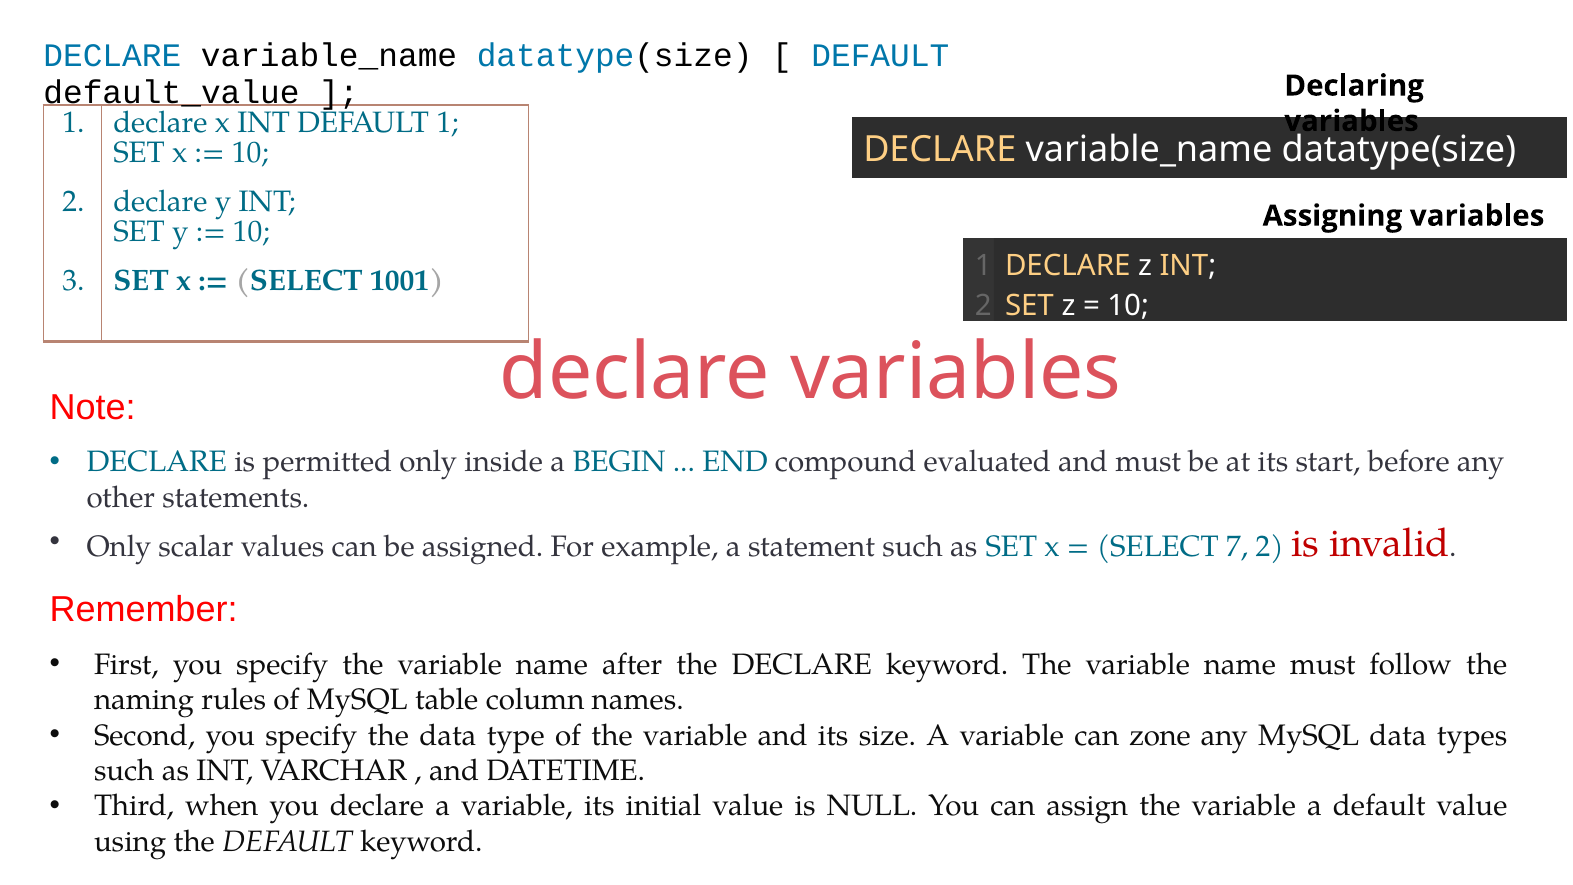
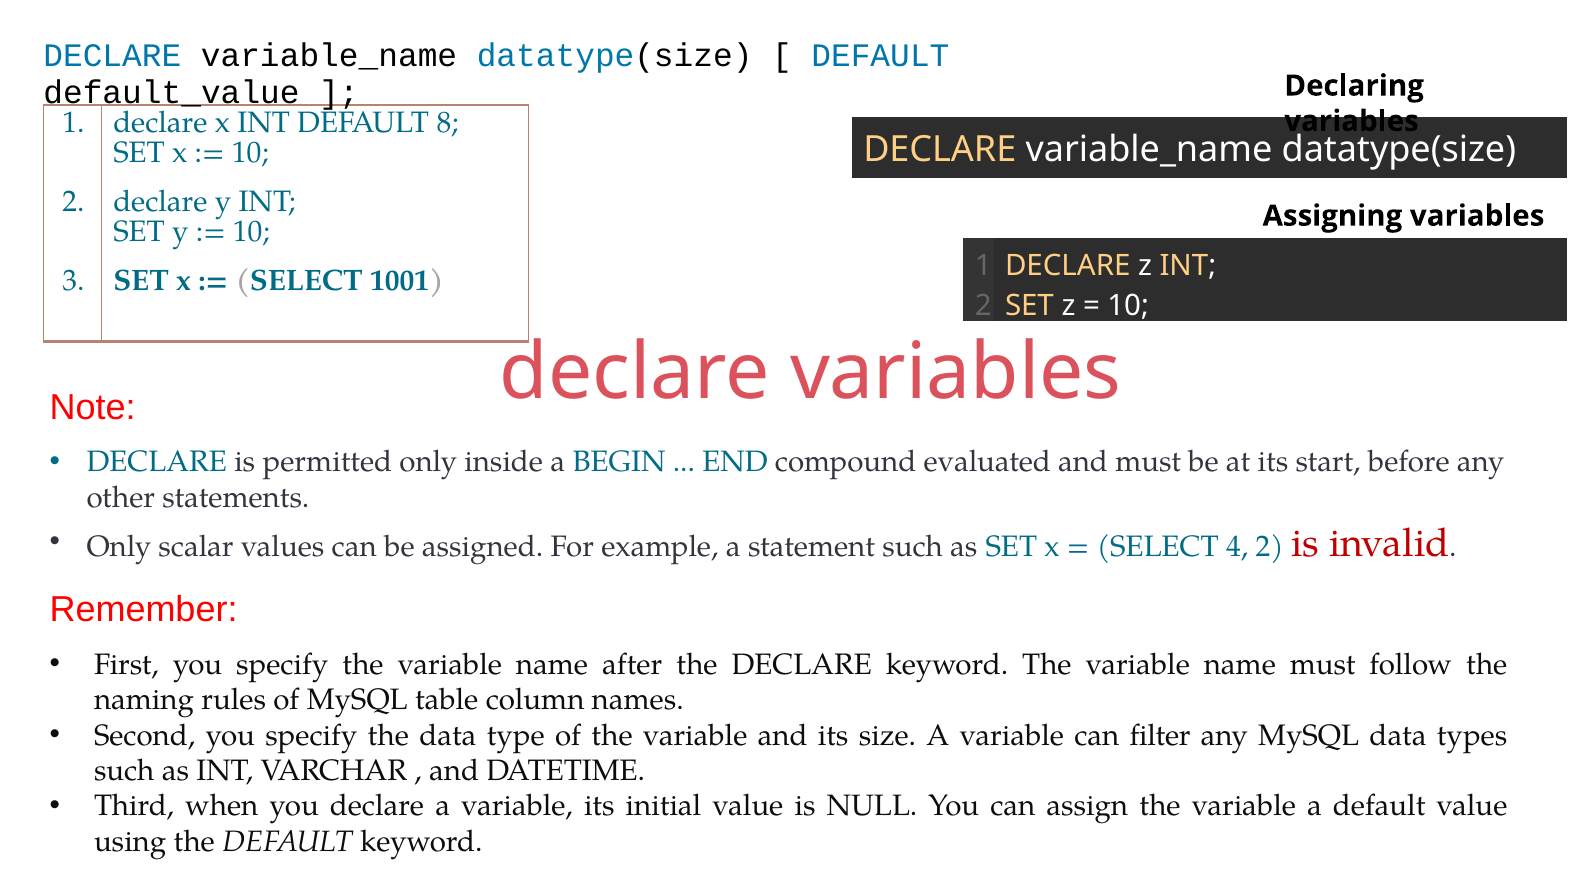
DEFAULT 1: 1 -> 8 (448, 123)
7: 7 -> 4 (1237, 546)
zone: zone -> filter (1160, 735)
